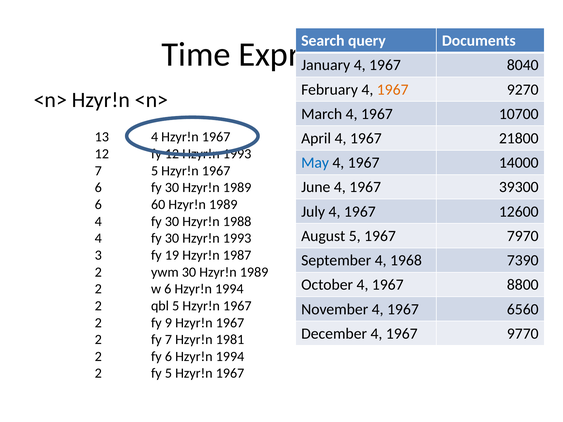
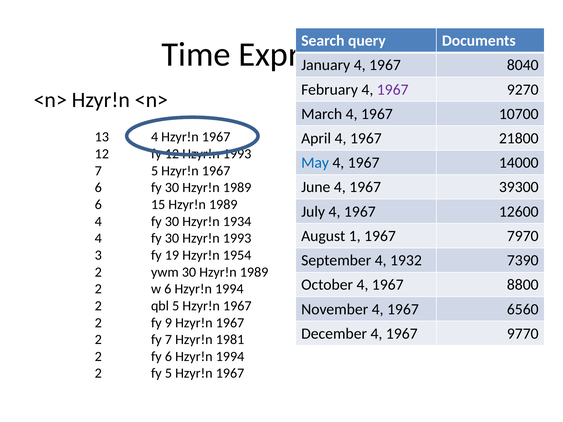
1967 colour: orange -> purple (393, 90)
60: 60 -> 15 (158, 205)
1988: 1988 -> 1934 (237, 222)
August 5: 5 -> 1 (355, 236)
1987: 1987 -> 1954 (237, 255)
1968: 1968 -> 1932 (406, 261)
